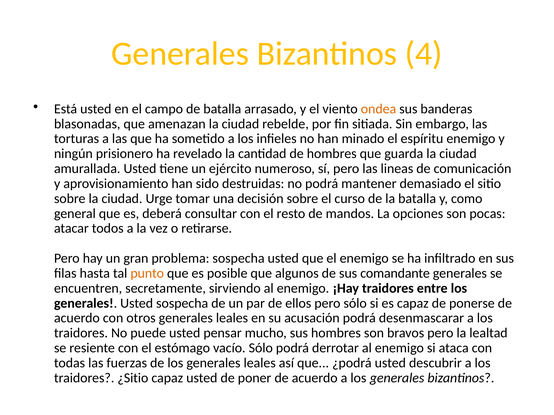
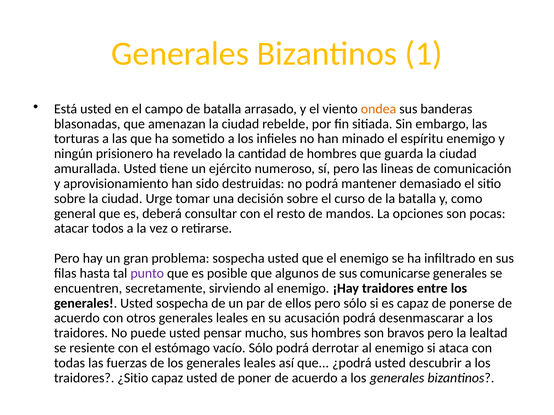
4: 4 -> 1 (424, 54)
punto colour: orange -> purple (147, 274)
comandante: comandante -> comunicarse (395, 274)
